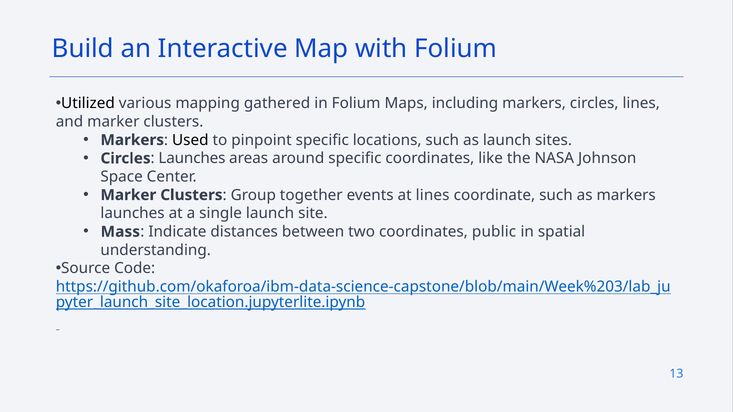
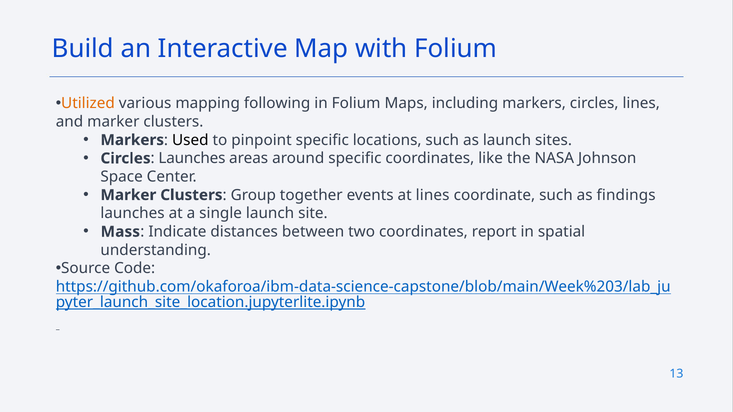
Utilized colour: black -> orange (88, 103)
gathered: gathered -> following (277, 103)
as markers: markers -> findings (626, 195)
public: public -> report (494, 232)
